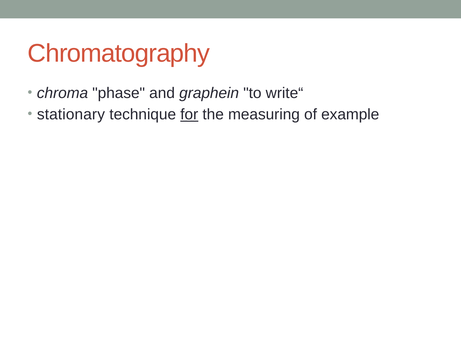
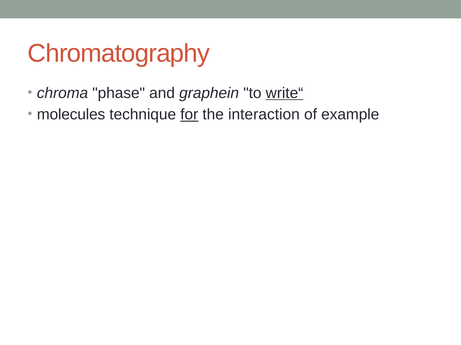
write“ underline: none -> present (285, 93)
stationary: stationary -> molecules (71, 115)
measuring: measuring -> interaction (264, 115)
